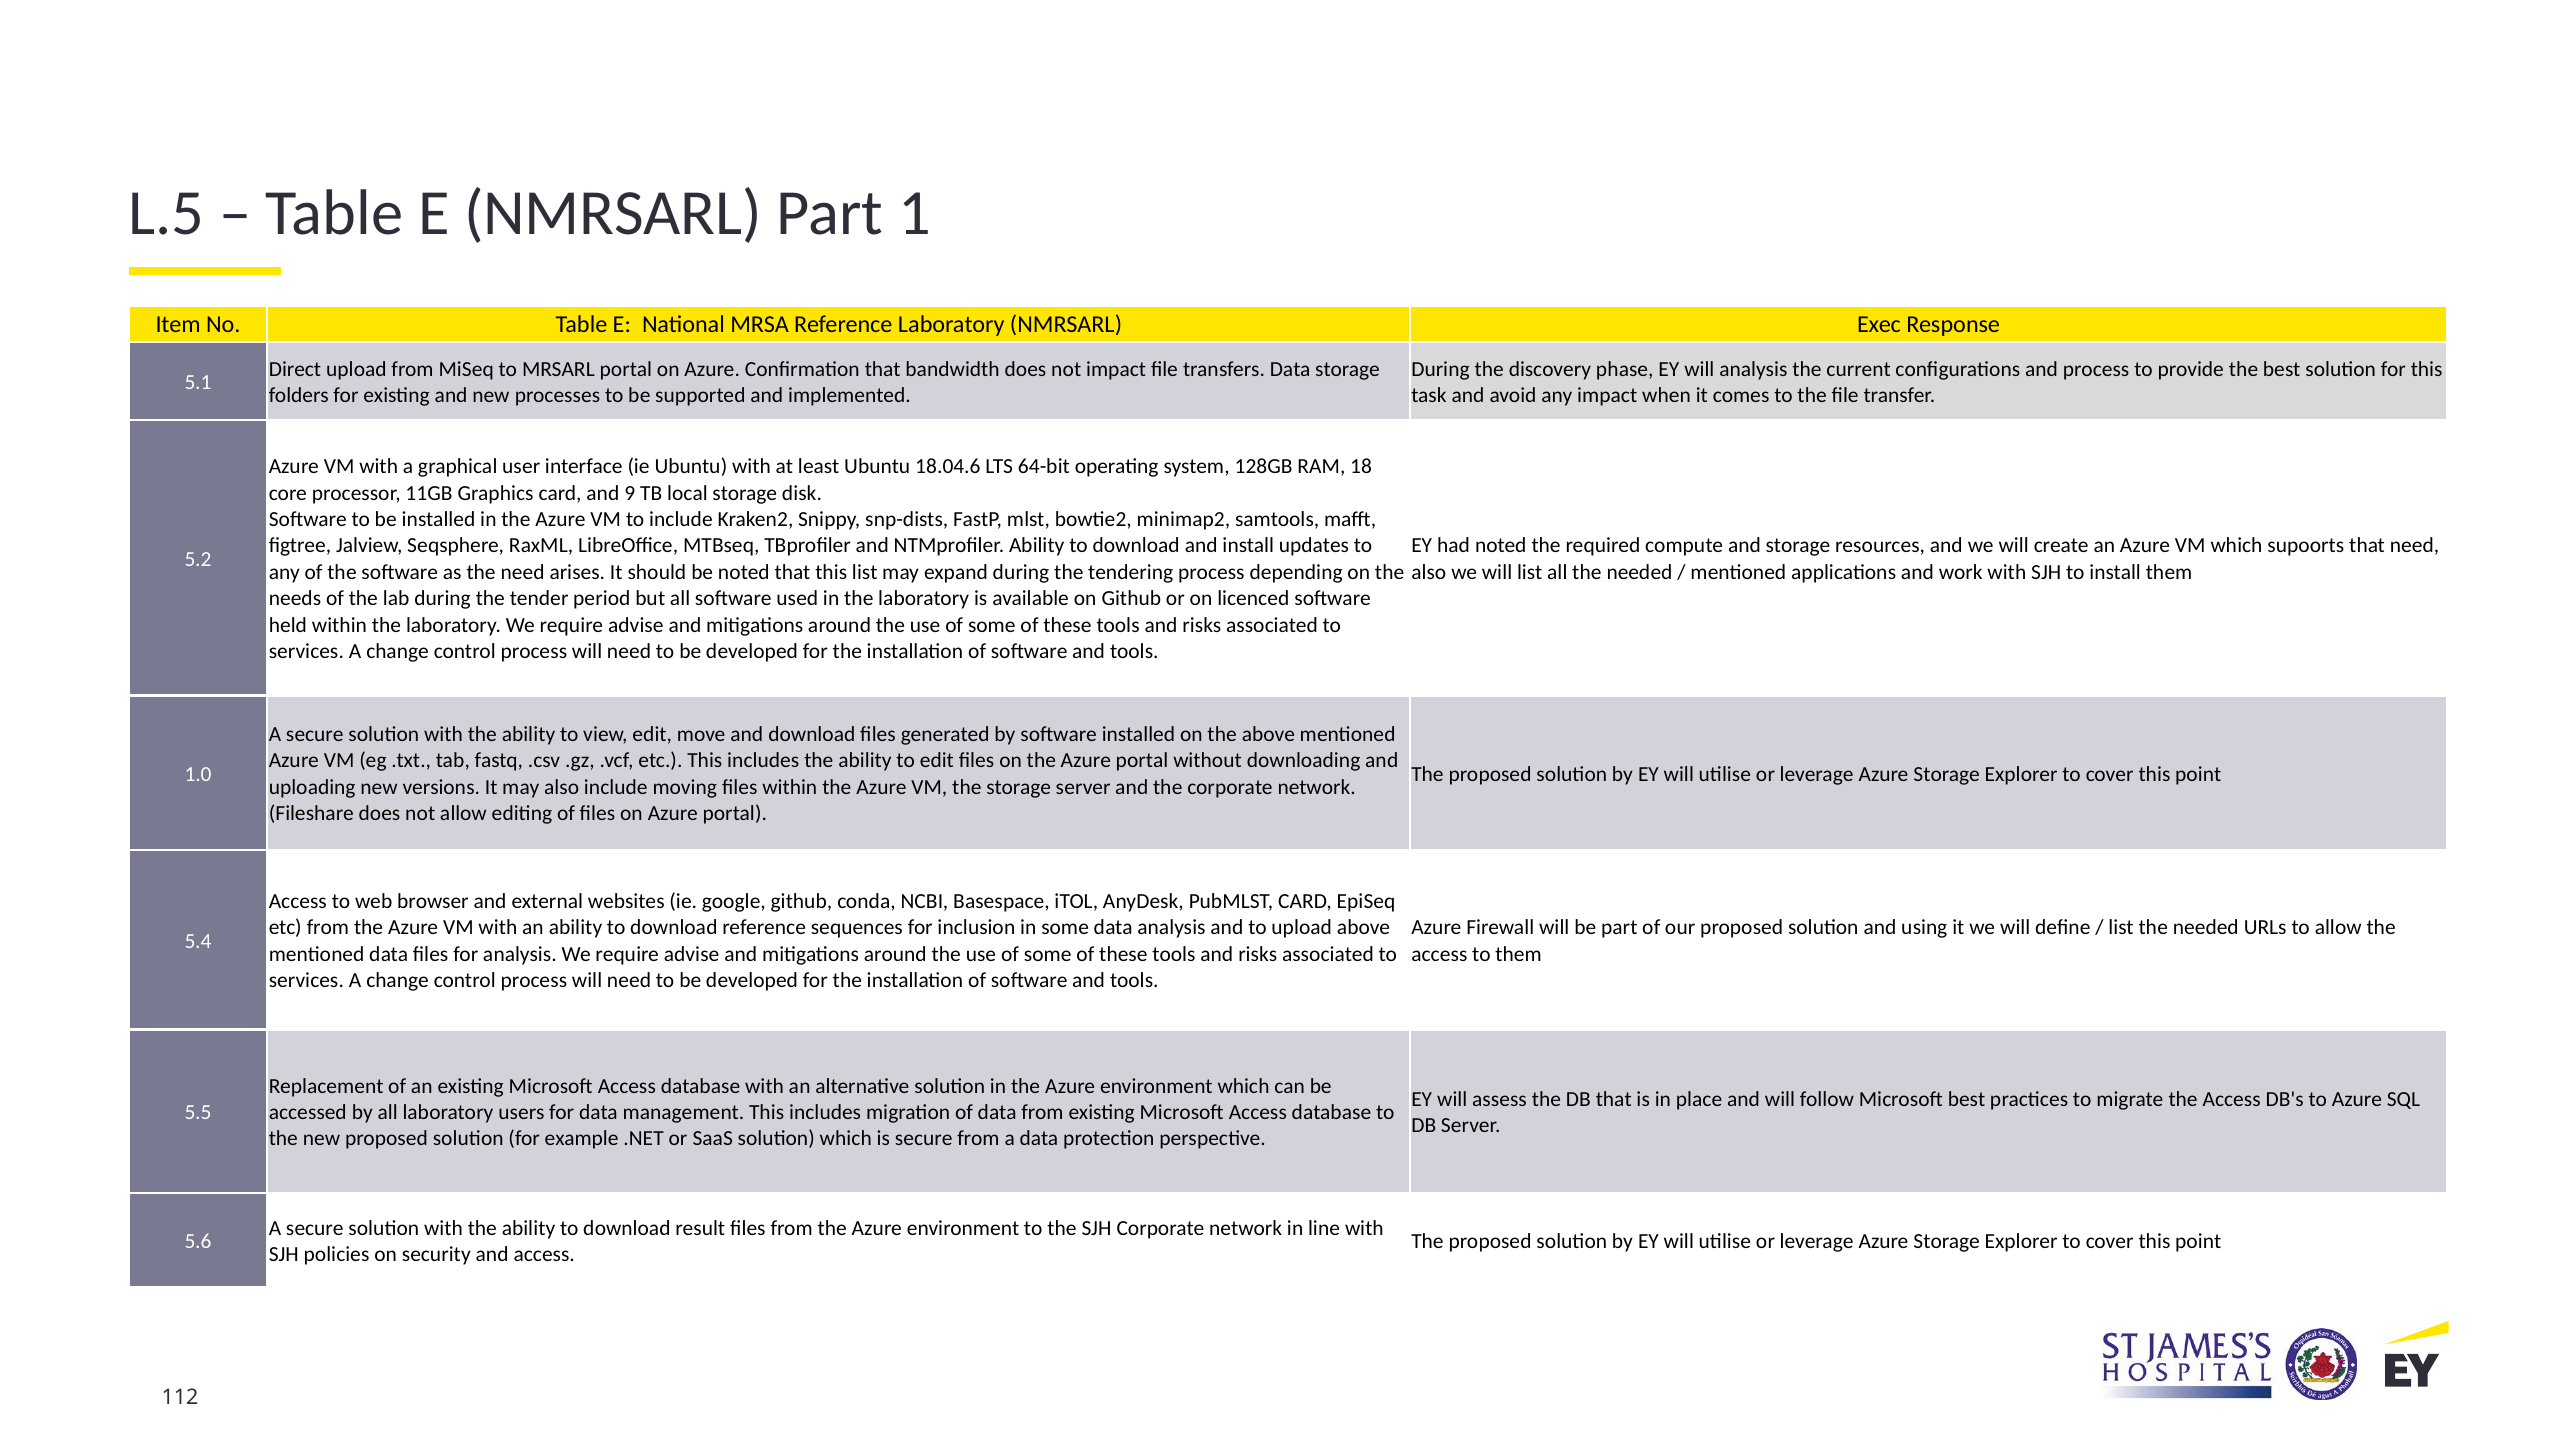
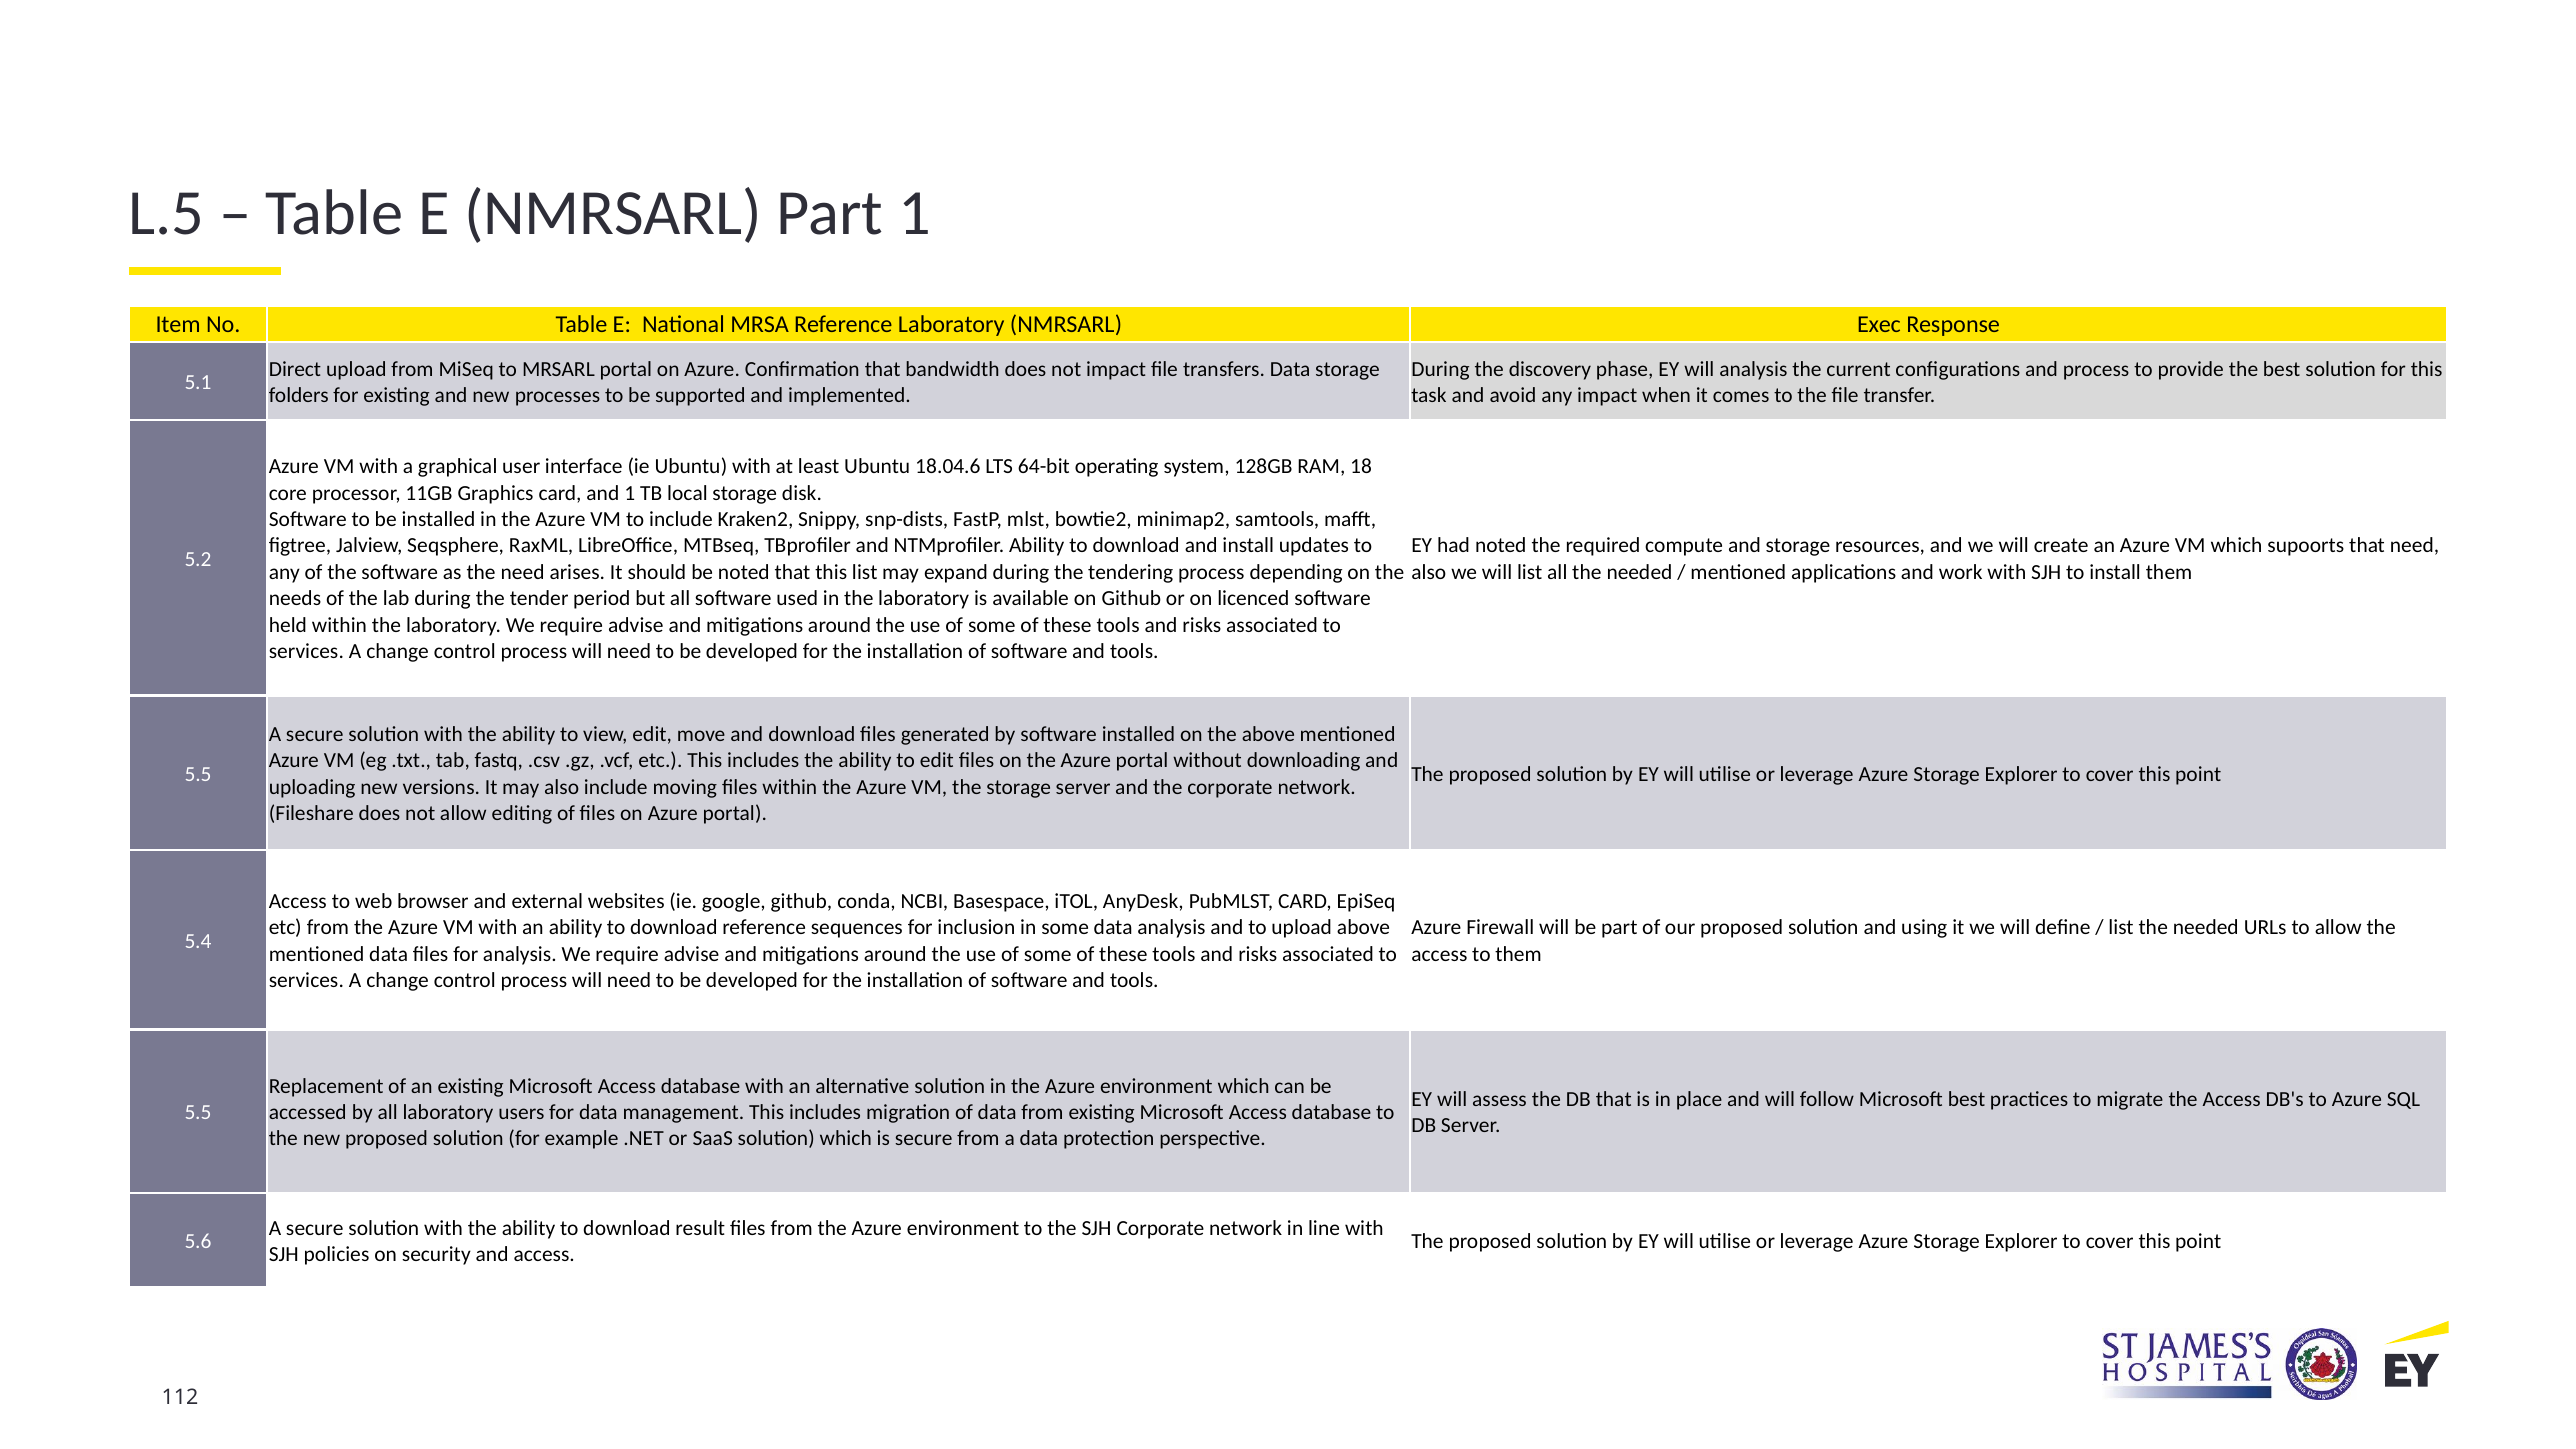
and 9: 9 -> 1 (630, 493)
1.0: 1.0 -> 5.5 (198, 774)
